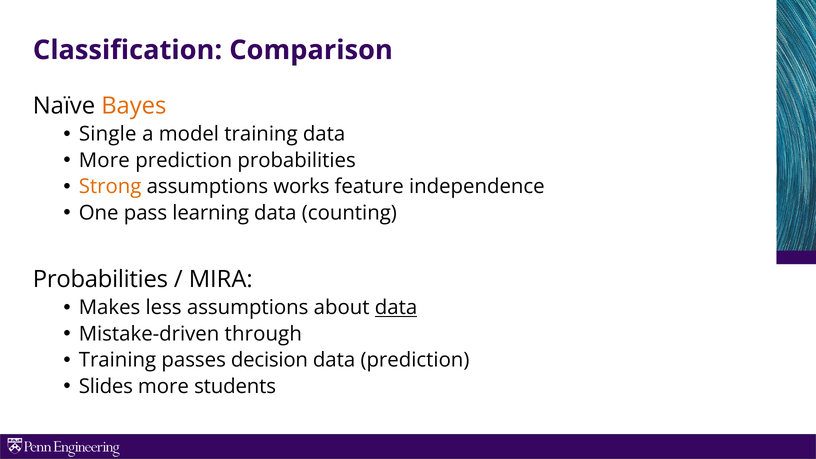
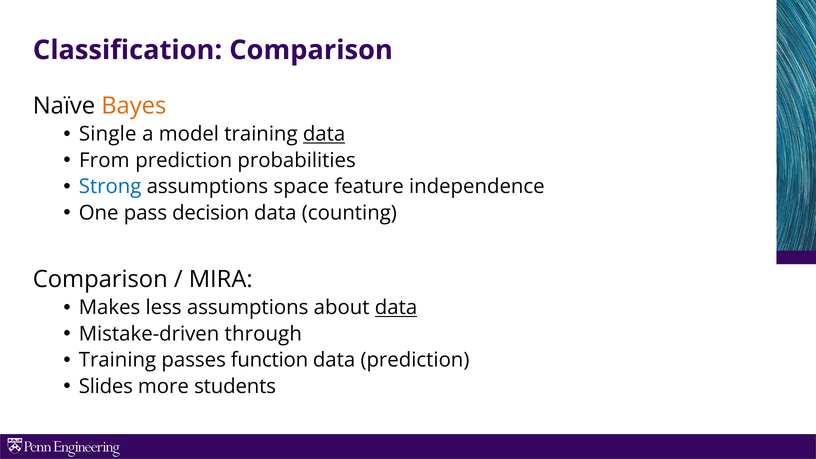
data underline: none -> present (324, 134)
More: More -> From (104, 160)
Strong colour: orange -> blue (110, 187)
works: works -> space (301, 187)
learning: learning -> decision (211, 213)
Probabilities: Probabilities -> Comparison (100, 280)
decision: decision -> function (269, 360)
